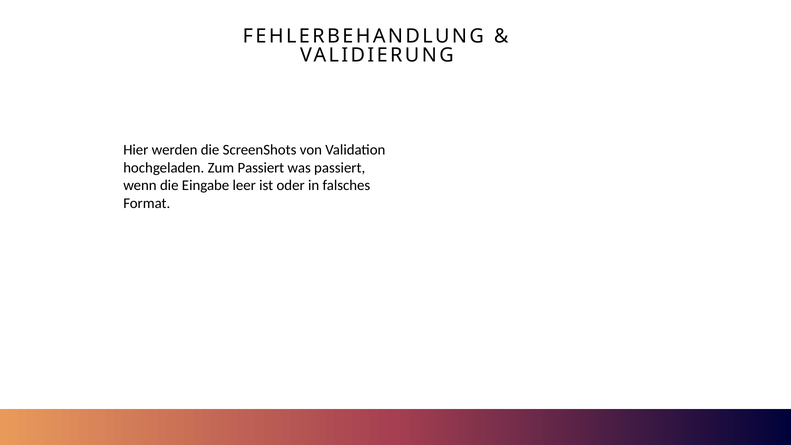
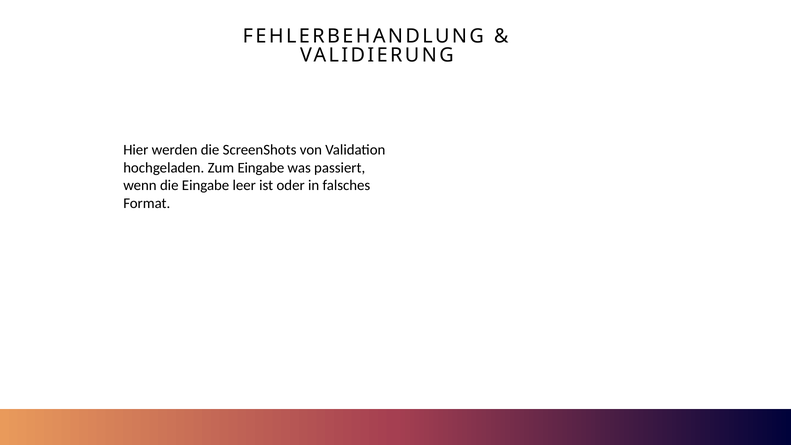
Zum Passiert: Passiert -> Eingabe (261, 168)
